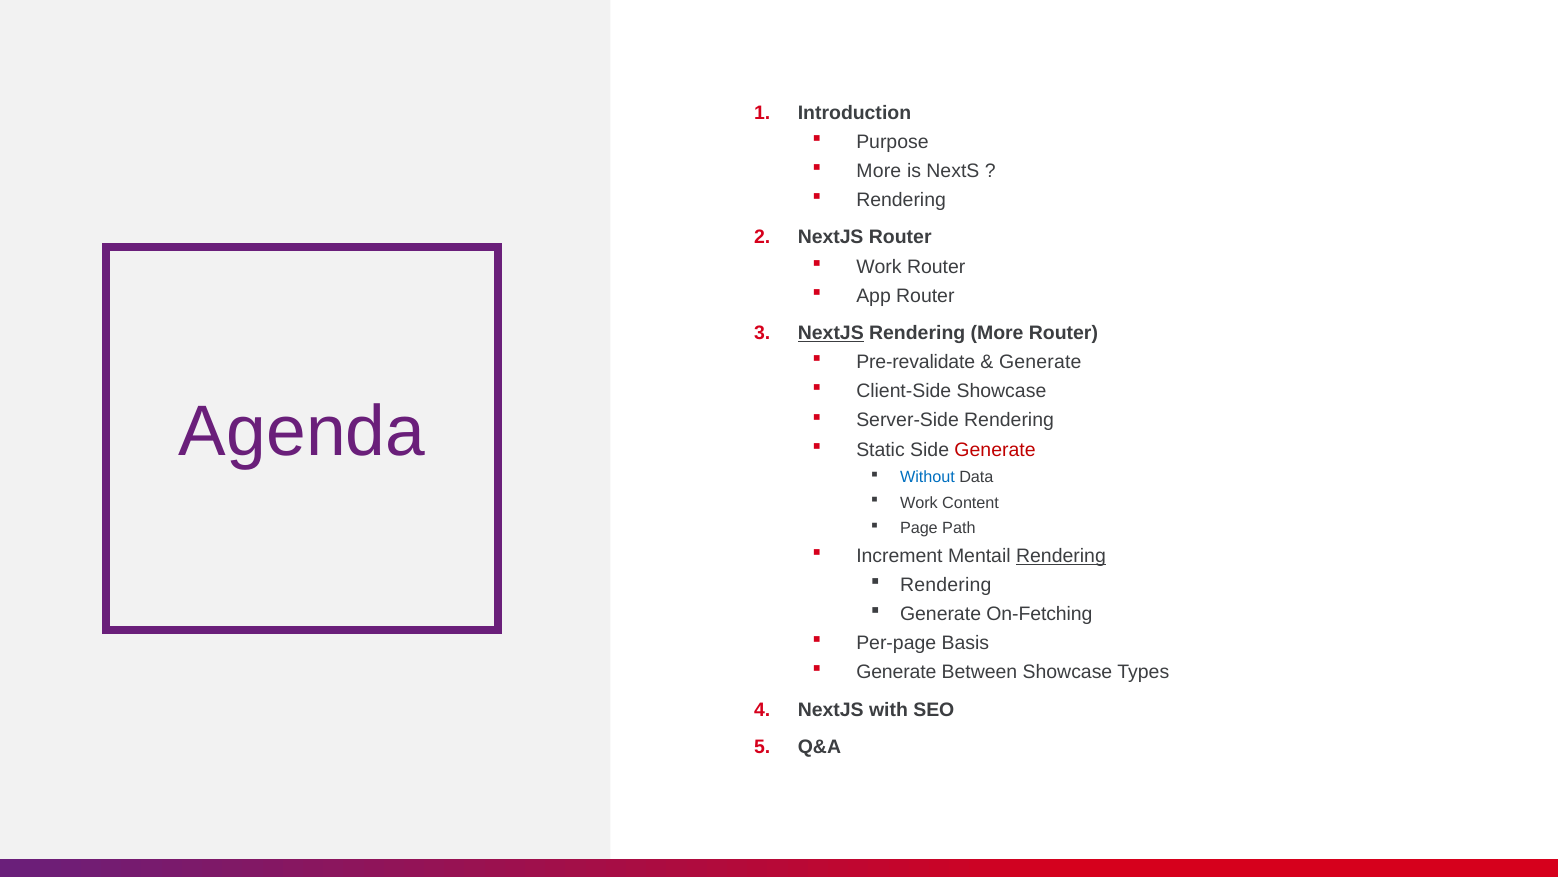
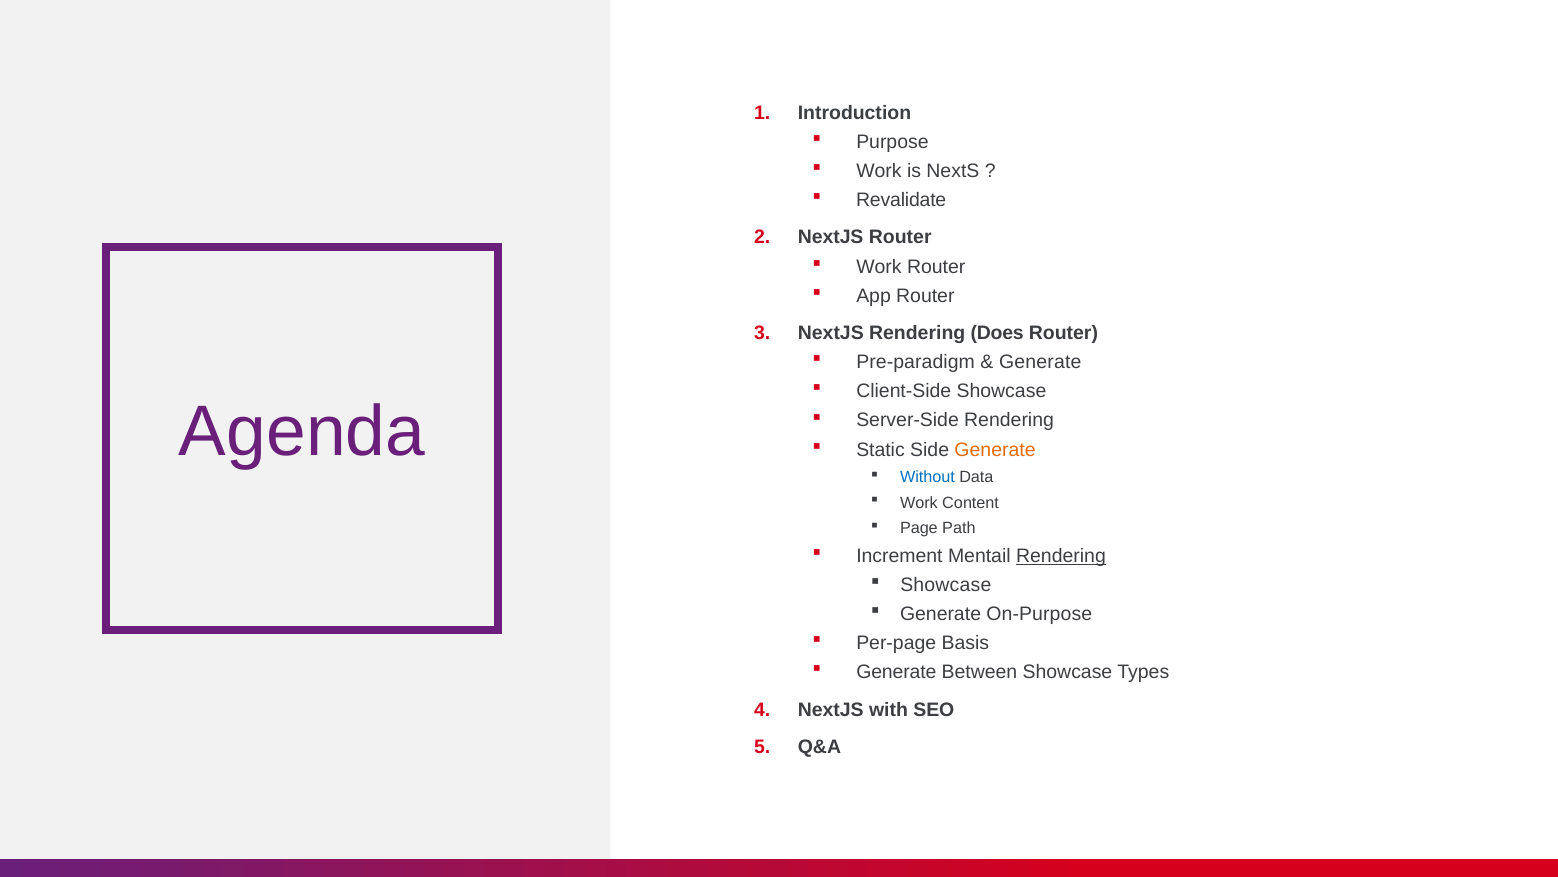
More: More -> Work (879, 171)
Rendering: Rendering -> Revalidate (901, 200)
NextJS underline: present -> none (831, 333)
Rendering More: More -> Does (997, 333)
Pre-revalidate: Pre-revalidate -> Pre-paradigm (916, 362)
Generate colour: red -> orange (995, 449)
Rendering: Rendering -> Showcase (946, 585)
On-Fetching: On-Fetching -> On-Purpose (1039, 614)
